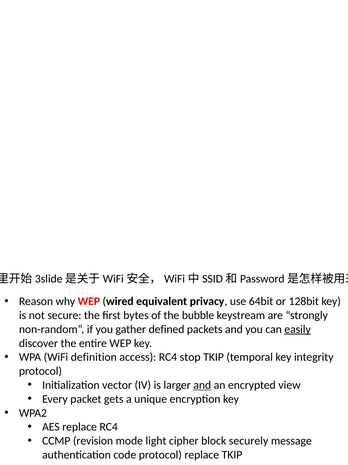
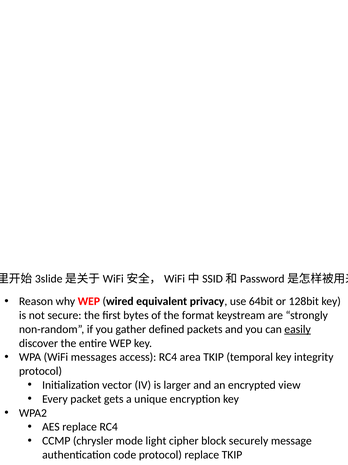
bubble: bubble -> format (198, 315)
definition: definition -> messages (94, 356)
stop: stop -> area (190, 356)
and underline: present -> none (202, 384)
revision: revision -> chrysler (93, 440)
